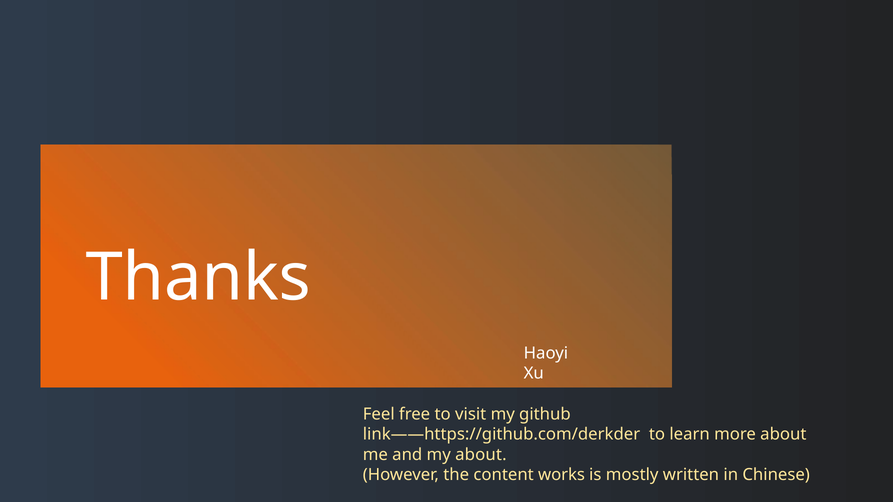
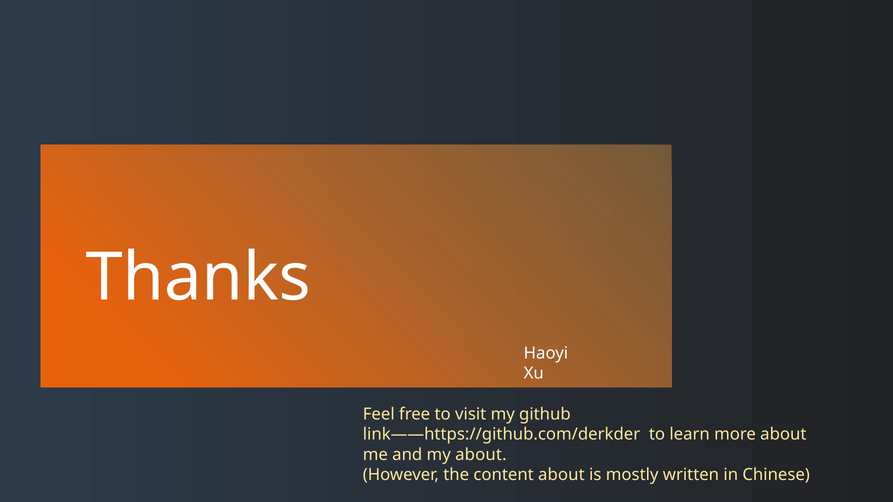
content works: works -> about (561, 475)
